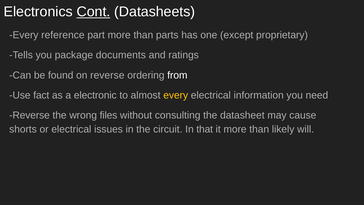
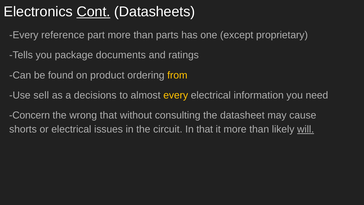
on reverse: reverse -> product (107, 75)
from colour: white -> yellow (177, 75)
fact: fact -> sell (41, 95)
electronic: electronic -> decisions (95, 95)
Reverse: Reverse -> Concern (30, 115)
wrong files: files -> that (108, 115)
will underline: none -> present (306, 129)
